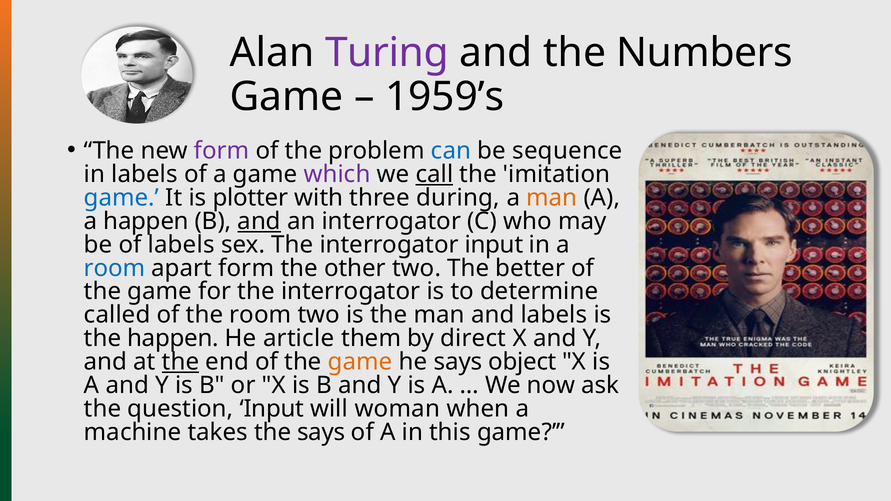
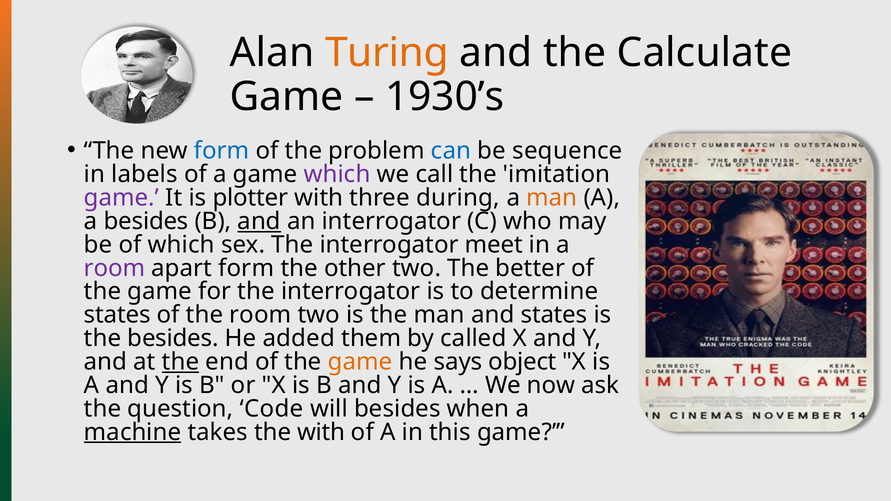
Turing colour: purple -> orange (387, 53)
Numbers: Numbers -> Calculate (704, 53)
1959’s: 1959’s -> 1930’s (445, 97)
form colour: purple -> blue (222, 151)
call underline: present -> none (434, 174)
game colour: blue -> purple (122, 198)
a happen: happen -> besides (146, 221)
of labels: labels -> which (181, 245)
interrogator input: input -> meet (494, 245)
room colour: blue -> purple (115, 268)
called: called -> states (117, 315)
and labels: labels -> states (554, 315)
the happen: happen -> besides (173, 338)
article: article -> added (299, 338)
direct: direct -> called (473, 338)
question Input: Input -> Code (272, 409)
will woman: woman -> besides (397, 409)
machine underline: none -> present (133, 432)
the says: says -> with (321, 432)
